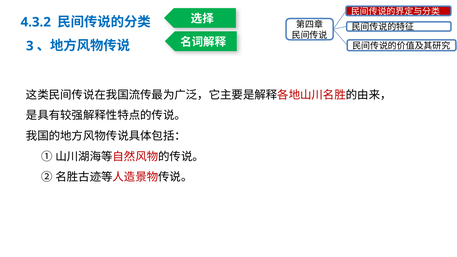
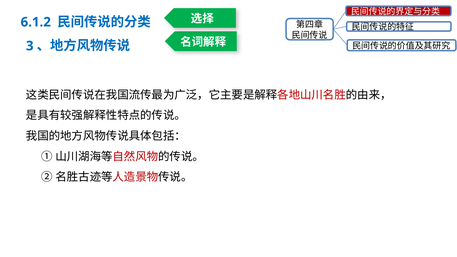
4.3.2: 4.3.2 -> 6.1.2 (36, 22)
